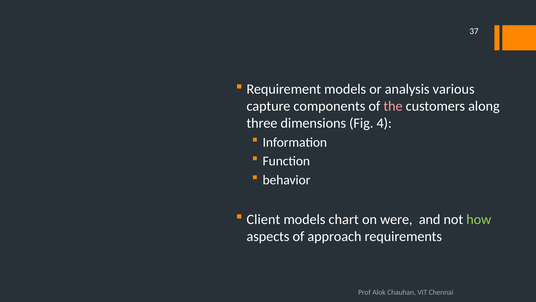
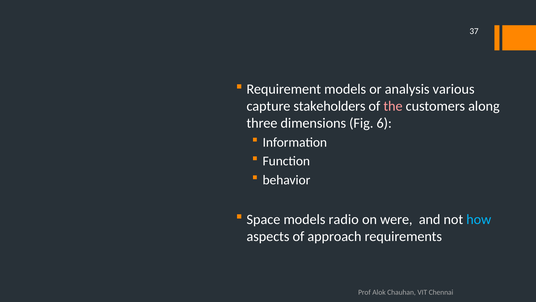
components: components -> stakeholders (329, 106)
4: 4 -> 6 (384, 123)
Client: Client -> Space (263, 219)
chart: chart -> radio (344, 219)
how colour: light green -> light blue (479, 219)
